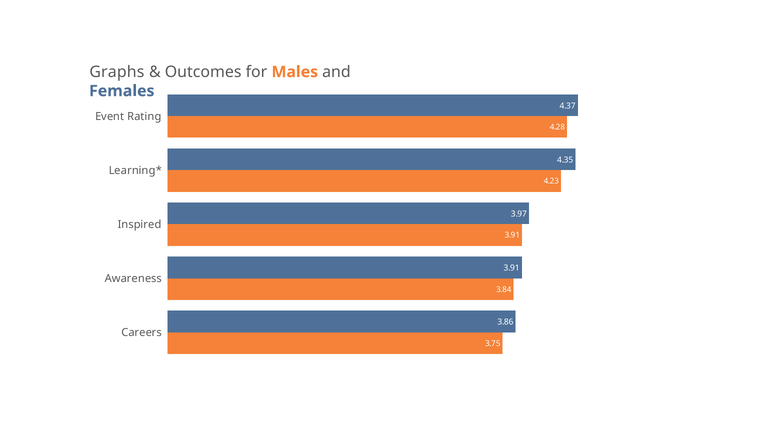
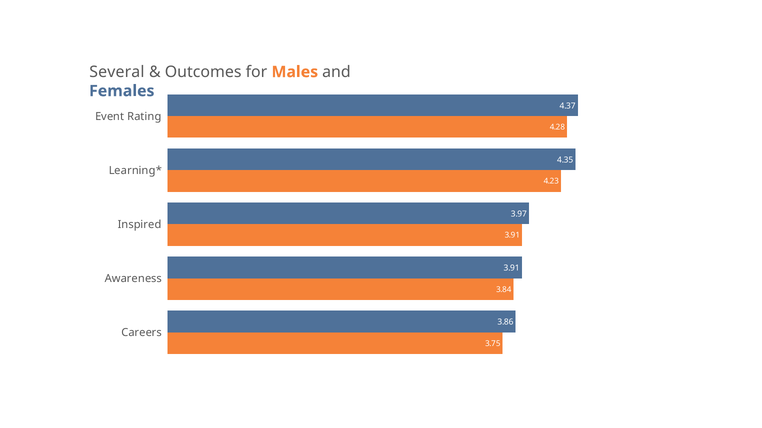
Graphs: Graphs -> Several (117, 72)
